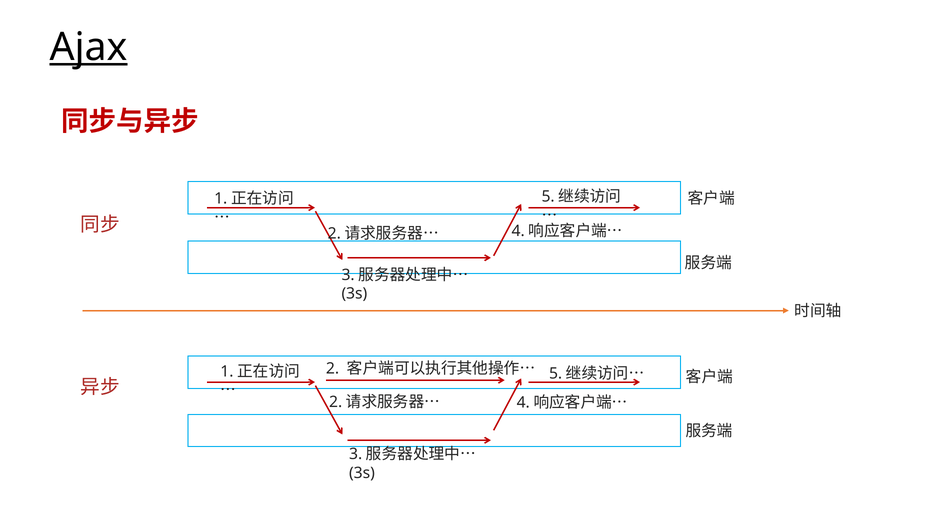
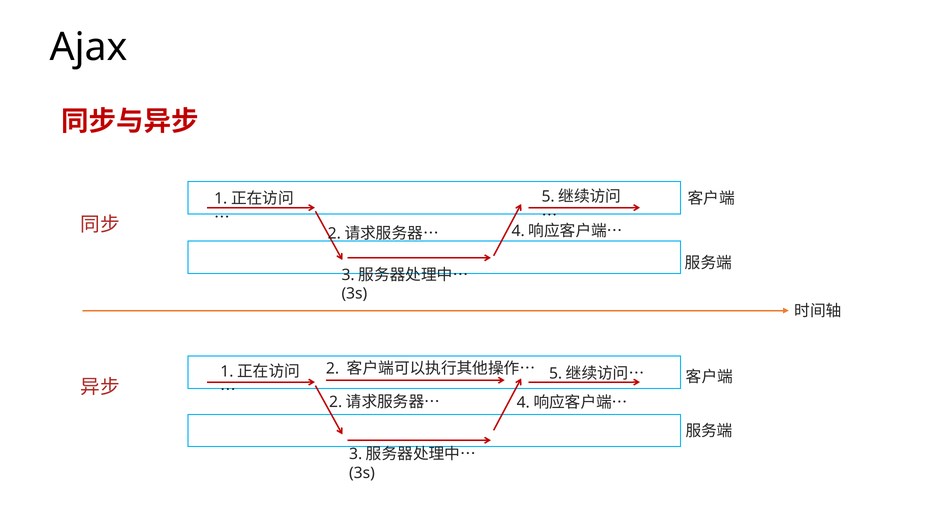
Ajax underline: present -> none (89, 47)
